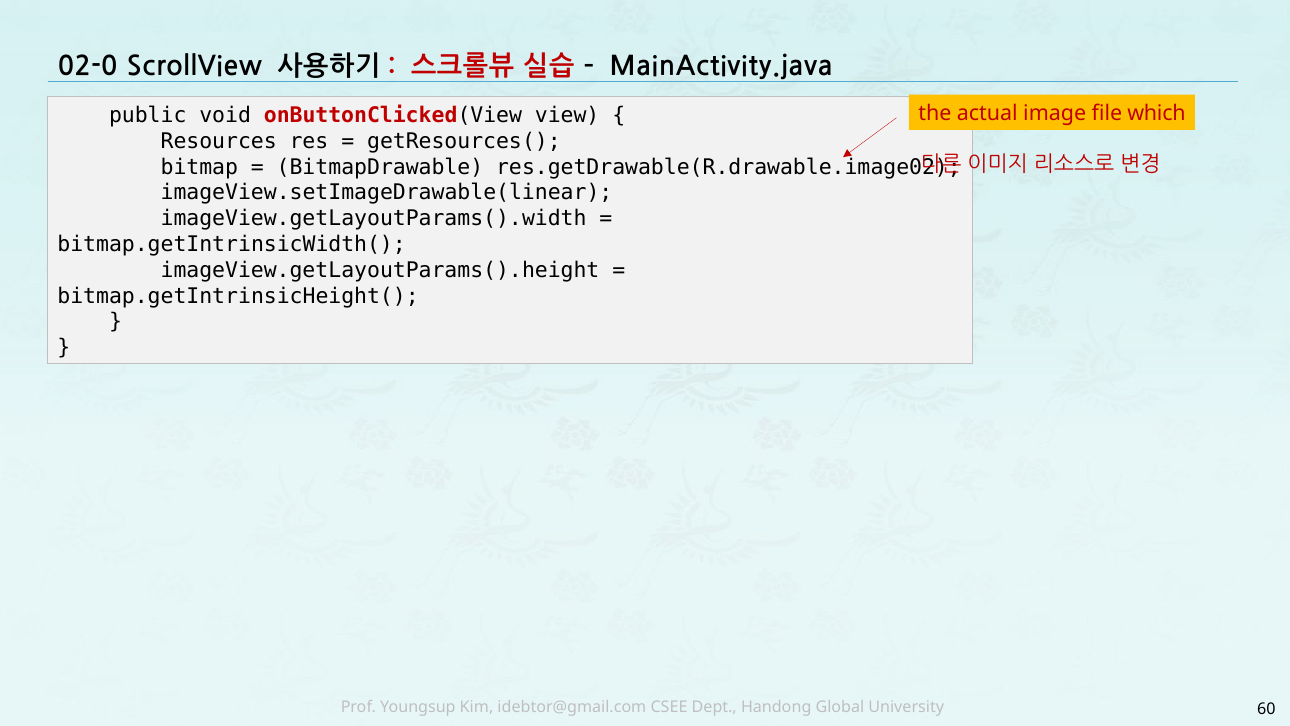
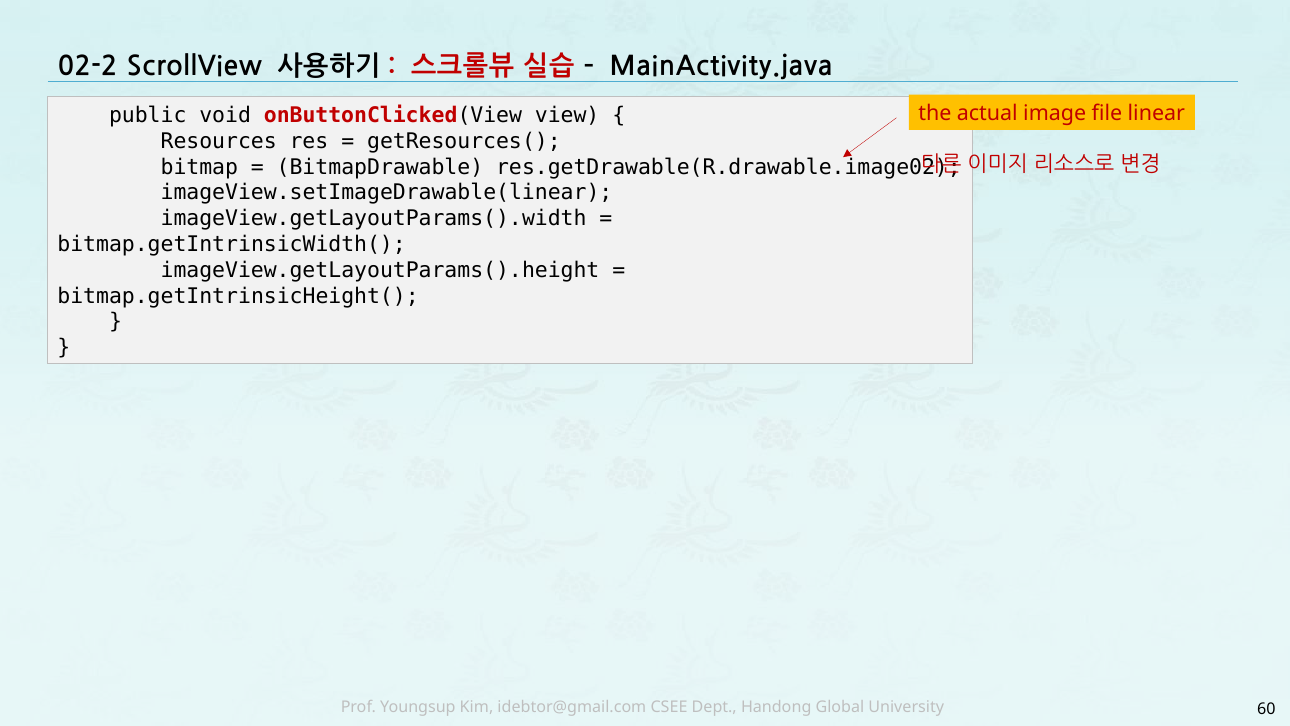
02-0: 02-0 -> 02-2 (88, 66)
which: which -> linear (1156, 114)
